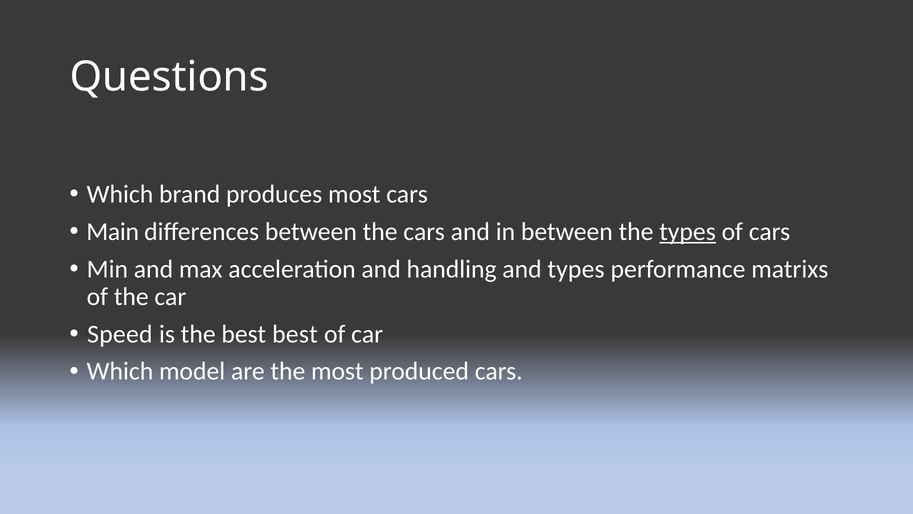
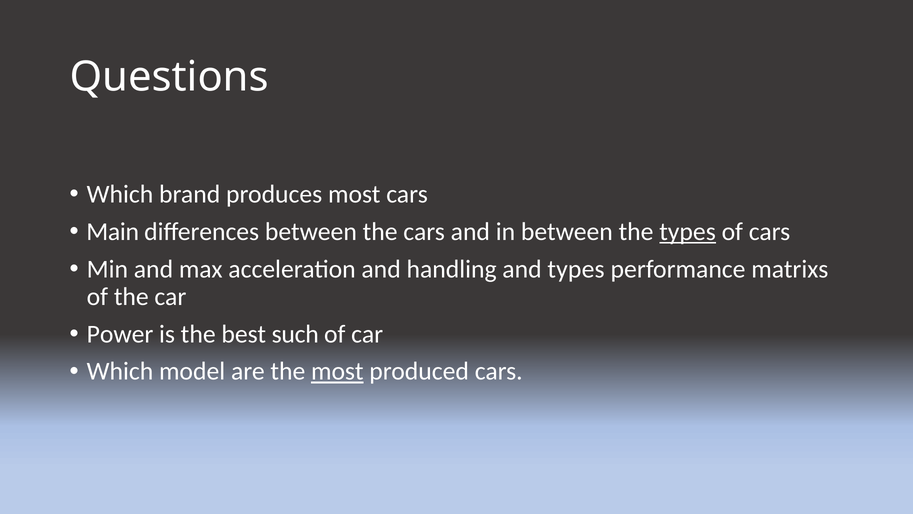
Speed: Speed -> Power (120, 334)
best best: best -> such (295, 334)
most underline: none -> present (337, 371)
